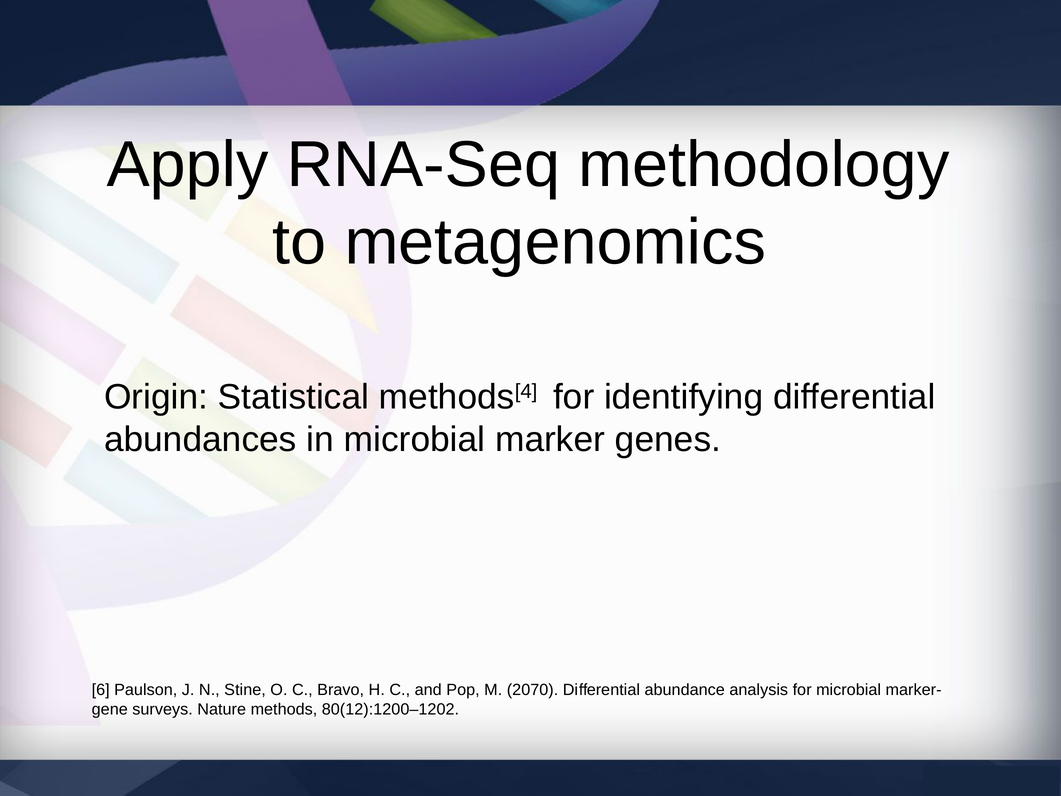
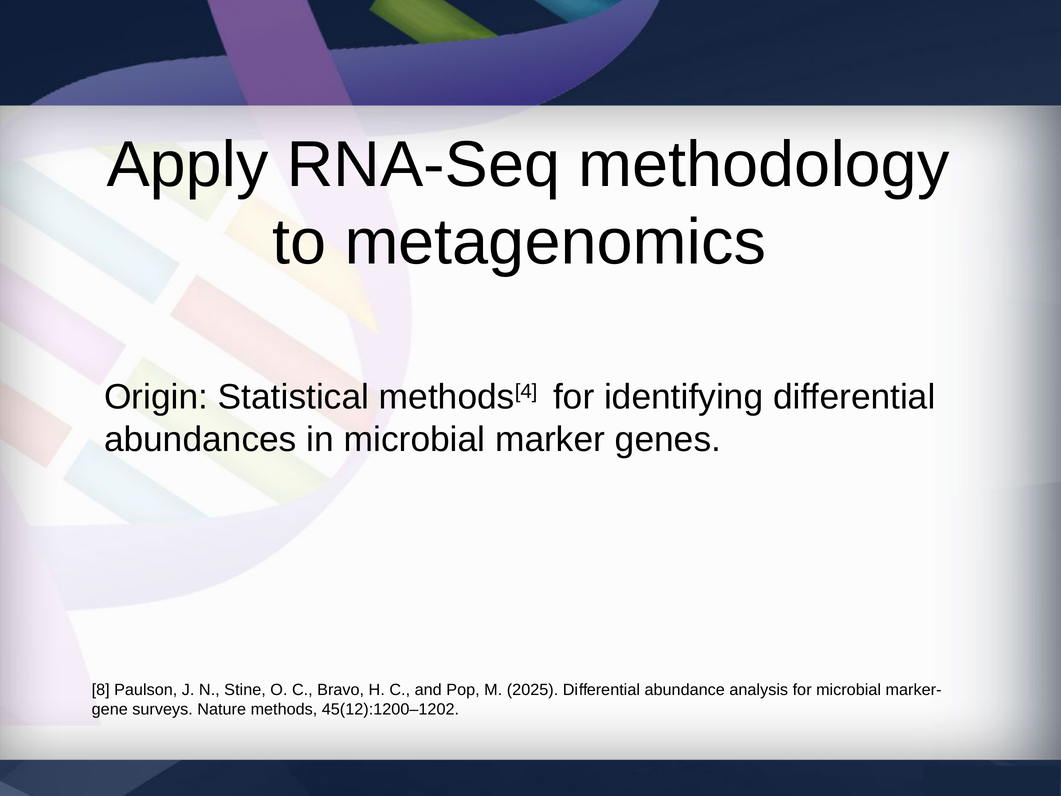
6: 6 -> 8 (101, 690)
2070: 2070 -> 2025 (533, 690)
80(12):1200–1202: 80(12):1200–1202 -> 45(12):1200–1202 (390, 709)
